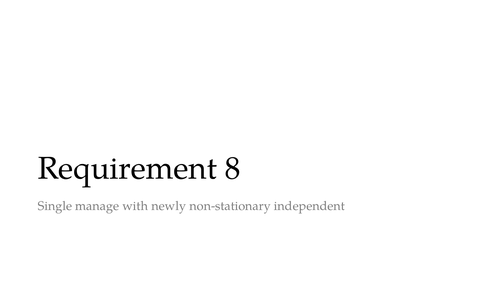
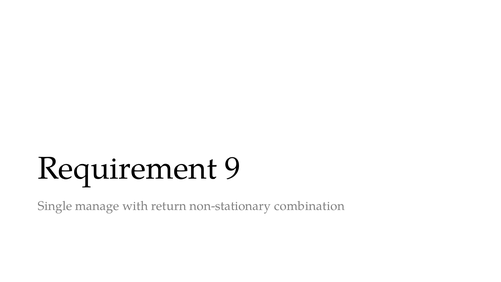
8: 8 -> 9 (233, 168)
newly: newly -> return (169, 206)
independent: independent -> combination (309, 206)
